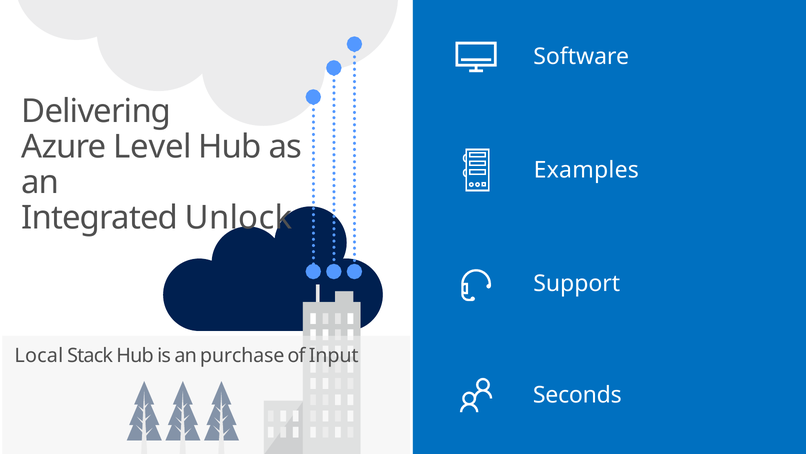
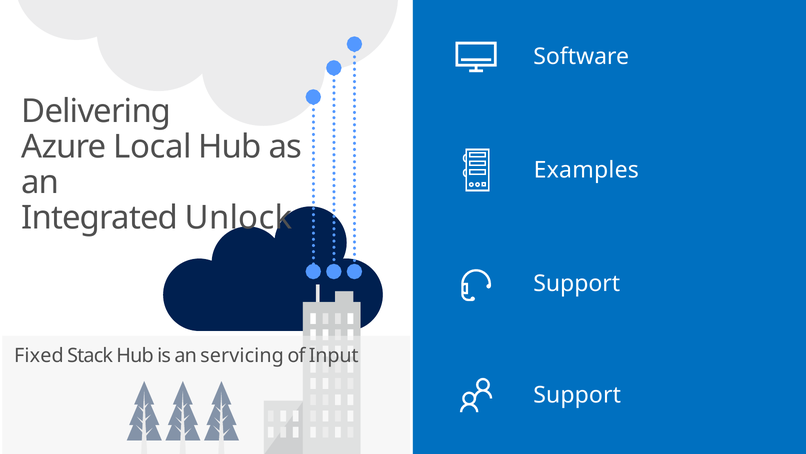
Level: Level -> Local (153, 147)
Local: Local -> Fixed (39, 355)
purchase: purchase -> servicing (242, 355)
Seconds: Seconds -> Support (577, 395)
